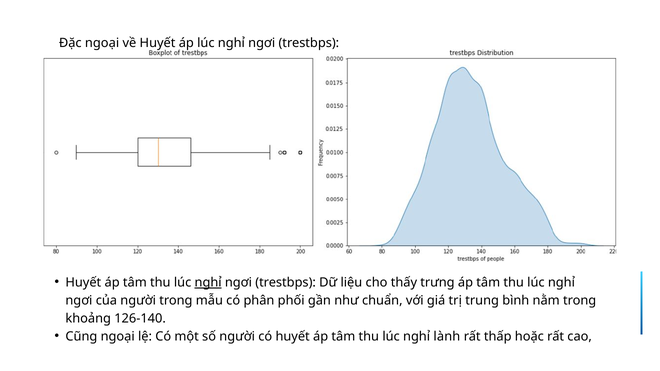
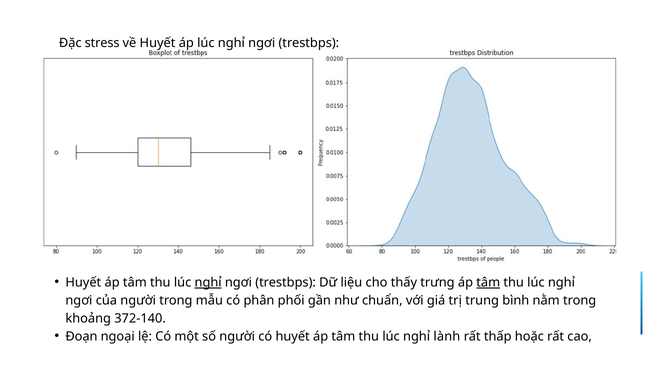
Đặc ngoại: ngoại -> stress (102, 43)
tâm underline: none -> present (488, 283)
126-140: 126-140 -> 372-140 (140, 319)
Cũng: Cũng -> Đoạn (81, 337)
